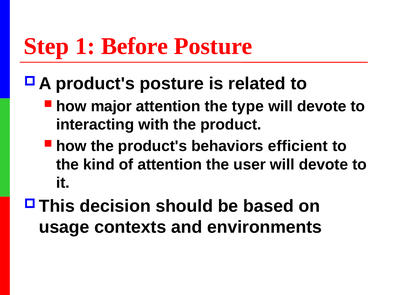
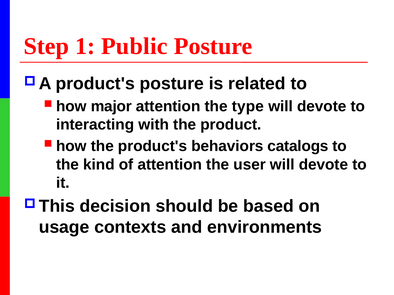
Before: Before -> Public (134, 46)
efficient: efficient -> catalogs (298, 146)
